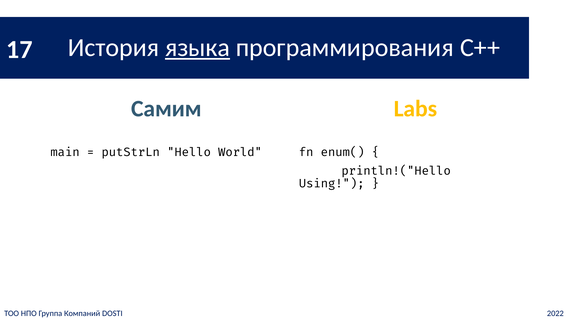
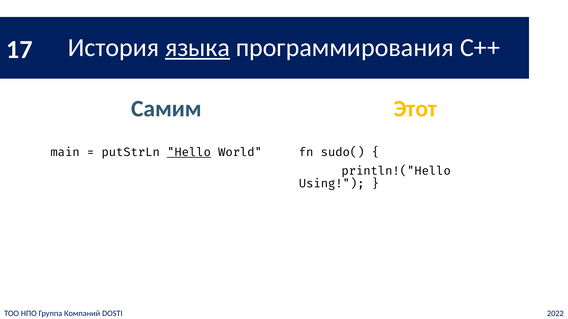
Labs: Labs -> Этот (415, 109)
Hello underline: none -> present (189, 152)
enum(: enum( -> sudo( (343, 152)
